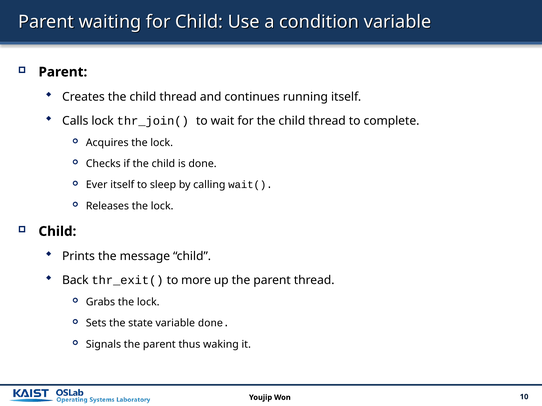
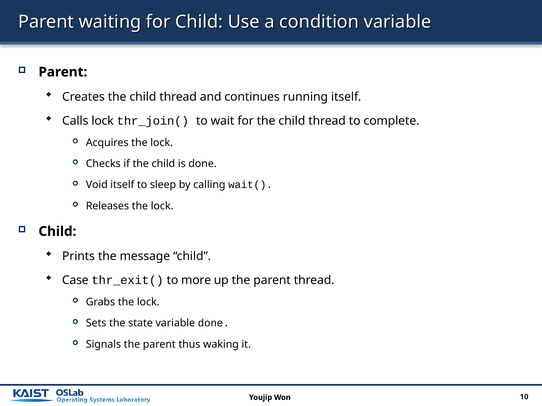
Ever: Ever -> Void (97, 185)
Back: Back -> Case (75, 281)
